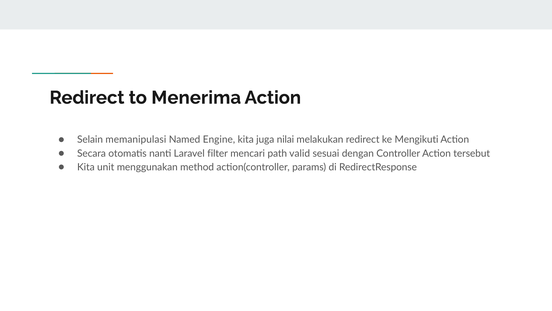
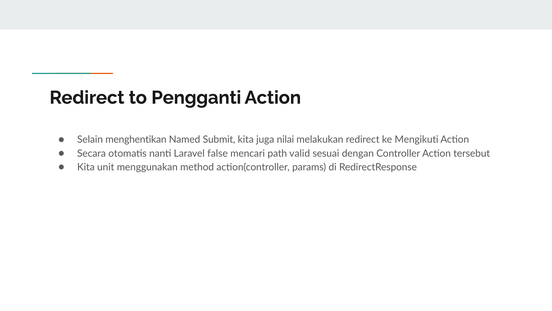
Menerima: Menerima -> Pengganti (196, 97)
memanipulasi: memanipulasi -> menghentikan (136, 139)
Engine: Engine -> Submit (219, 139)
filter: filter -> false (218, 153)
